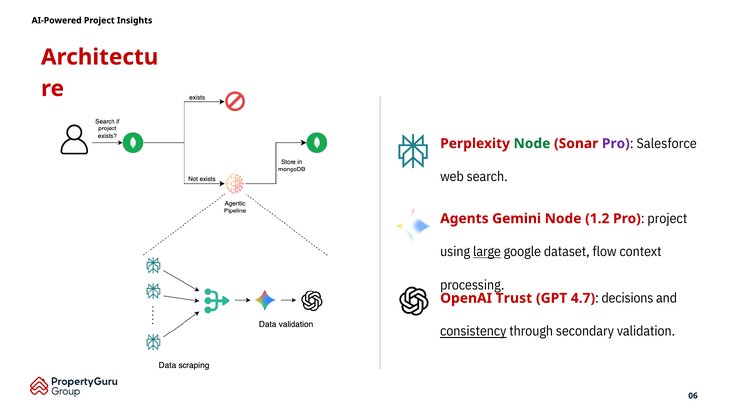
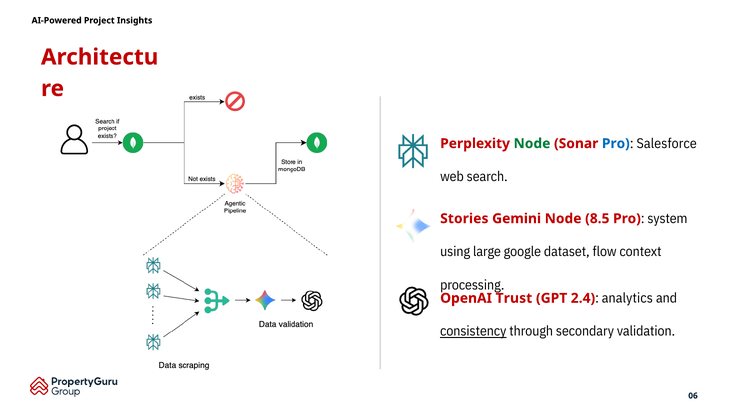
Pro colour: purple -> blue (616, 143)
Agents: Agents -> Stories (464, 218)
1.2: 1.2 -> 8.5 (597, 218)
project: project -> system (667, 218)
large underline: present -> none (487, 252)
4.7: 4.7 -> 2.4 (583, 298)
decisions: decisions -> analytics (627, 298)
